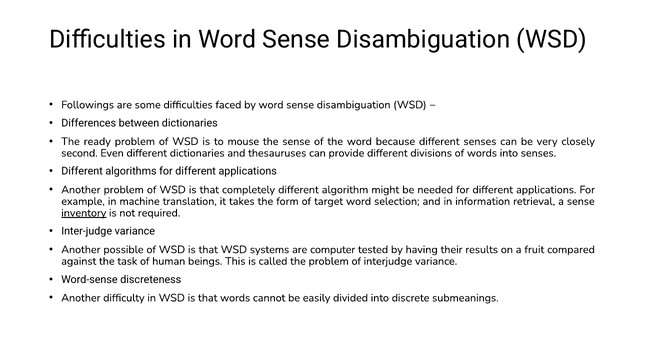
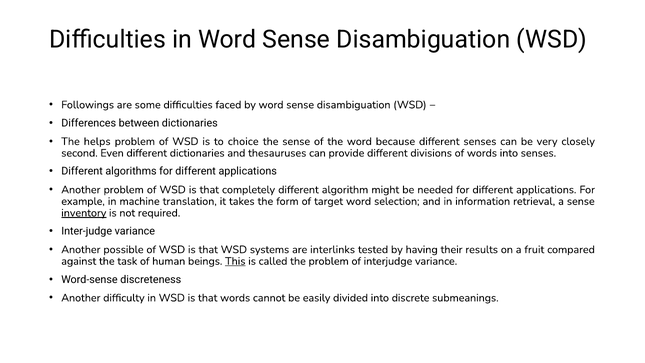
ready: ready -> helps (97, 141)
mouse: mouse -> choice (243, 141)
computer: computer -> interlinks (333, 249)
This underline: none -> present (235, 261)
